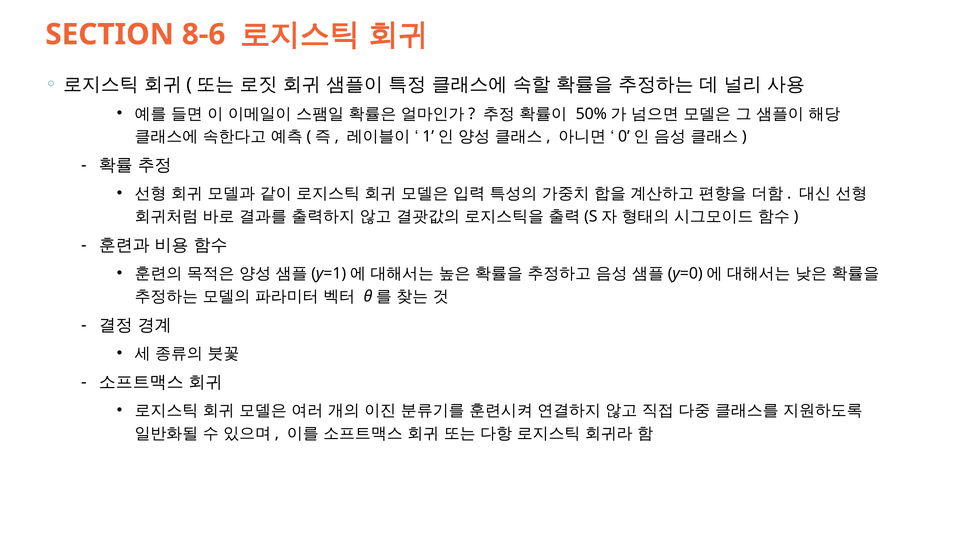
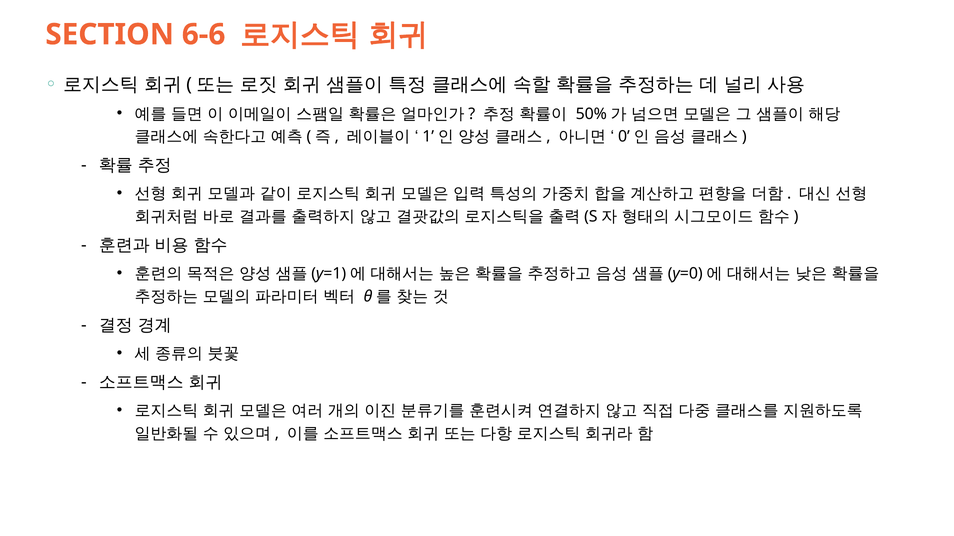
8-6: 8-6 -> 6-6 (204, 35)
